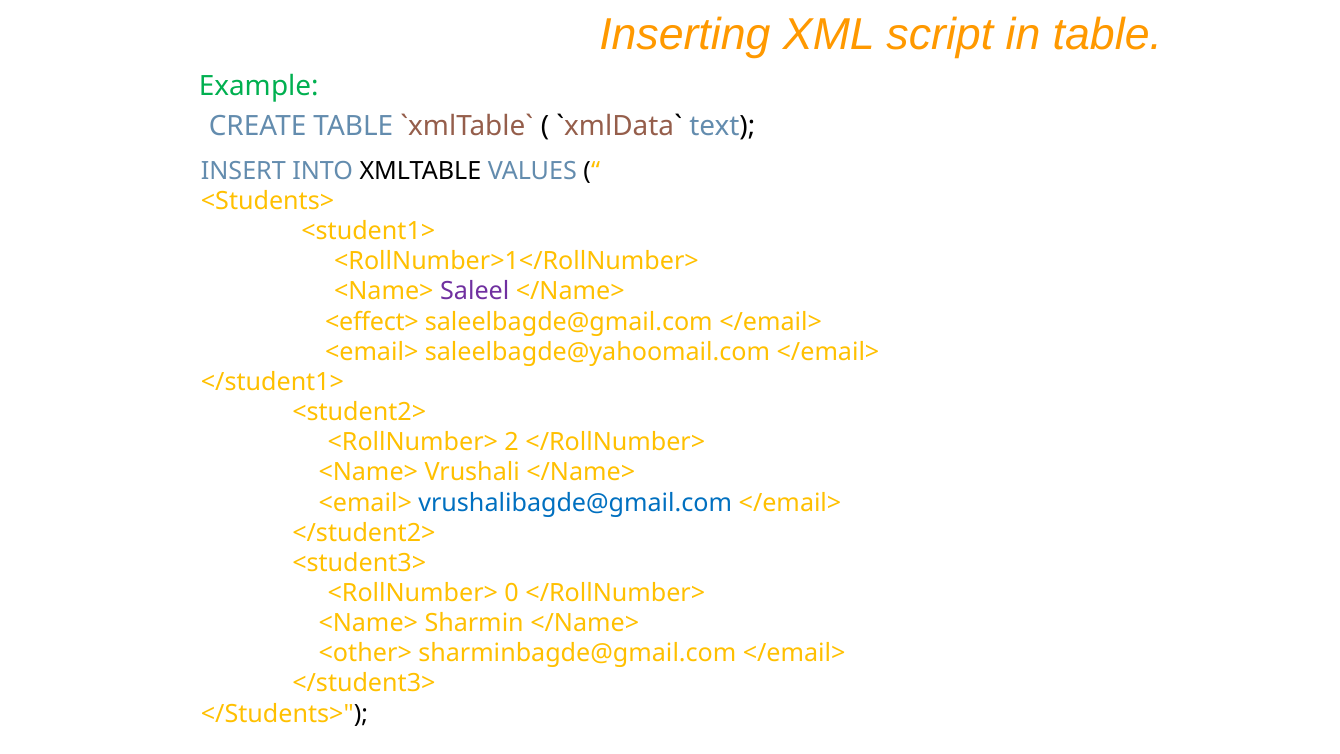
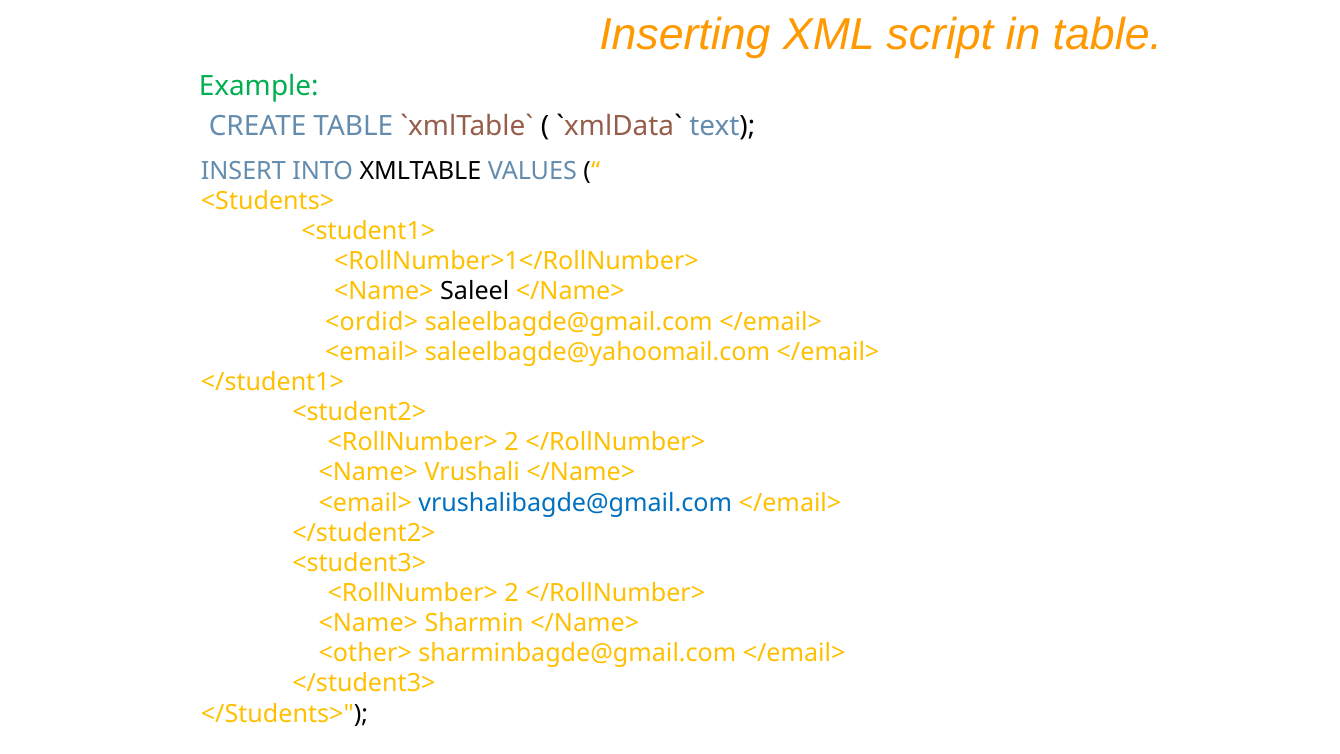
Saleel colour: purple -> black (475, 292)
<effect>: <effect> -> <ordid> (372, 322)
0: 0 -> 2 (512, 593)
